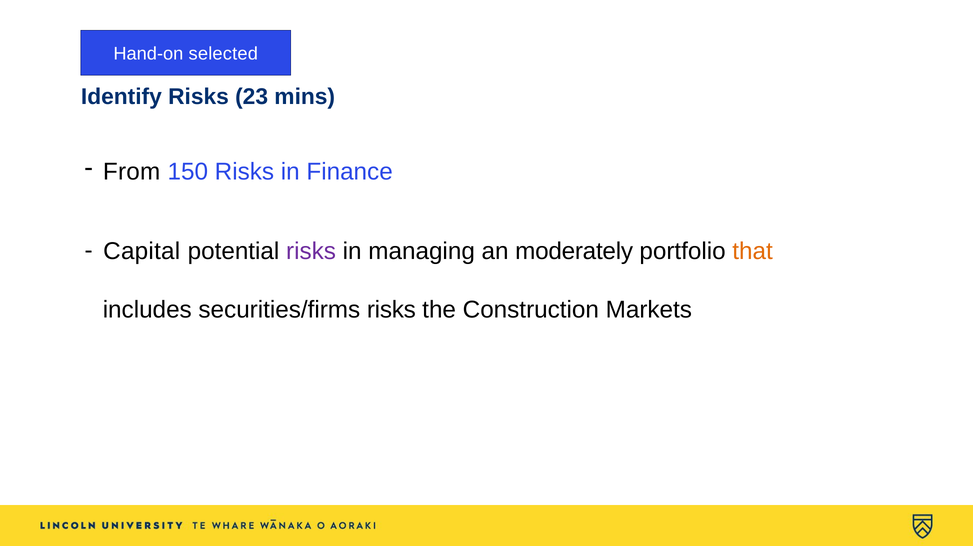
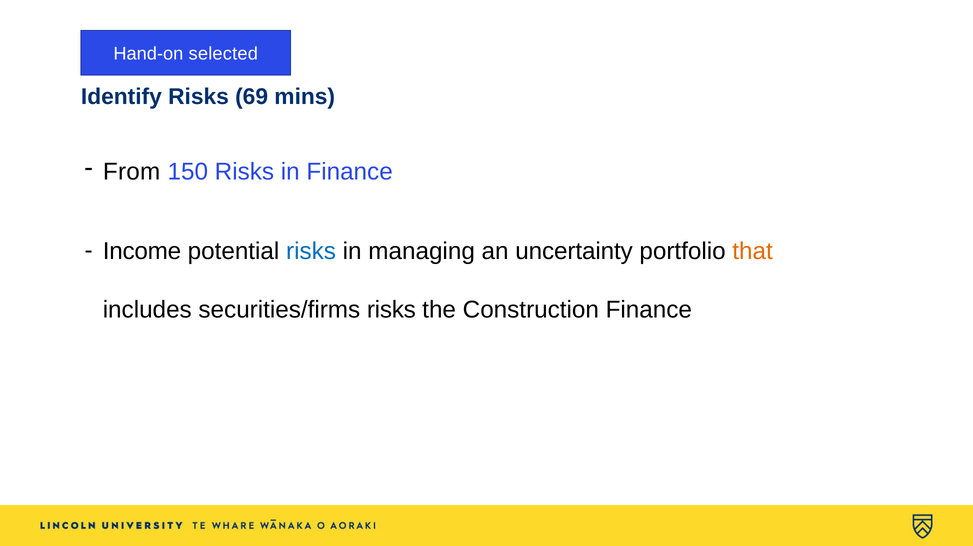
23: 23 -> 69 (252, 97)
Capital: Capital -> Income (142, 252)
risks colour: purple -> blue (311, 252)
moderately: moderately -> uncertainty (574, 252)
Construction Markets: Markets -> Finance (649, 310)
